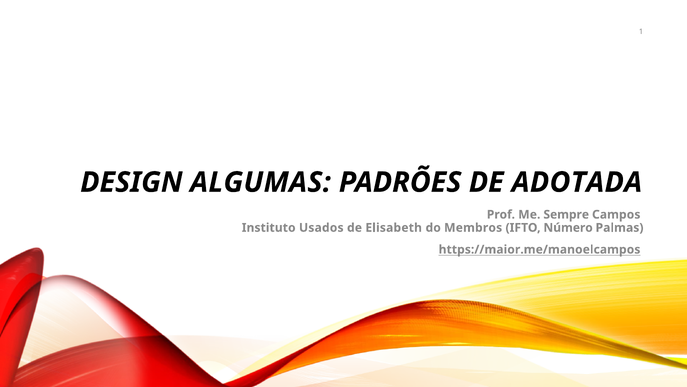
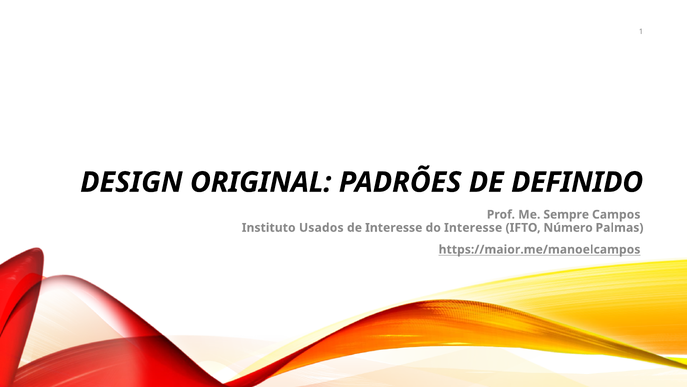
ALGUMAS: ALGUMAS -> ORIGINAL (261, 182)
ADOTADA: ADOTADA -> DEFINIDO (577, 182)
de Elisabeth: Elisabeth -> Interesse (394, 227)
do Membros: Membros -> Interesse (473, 227)
